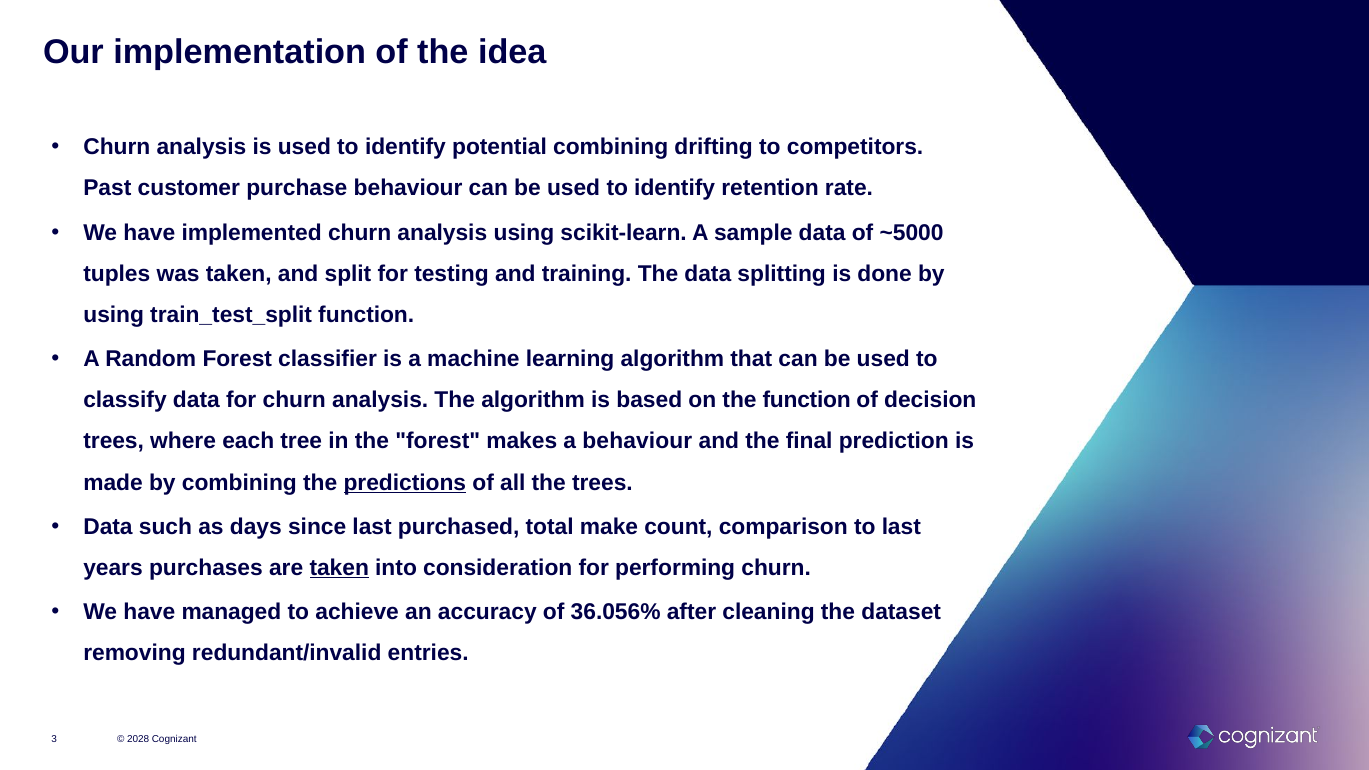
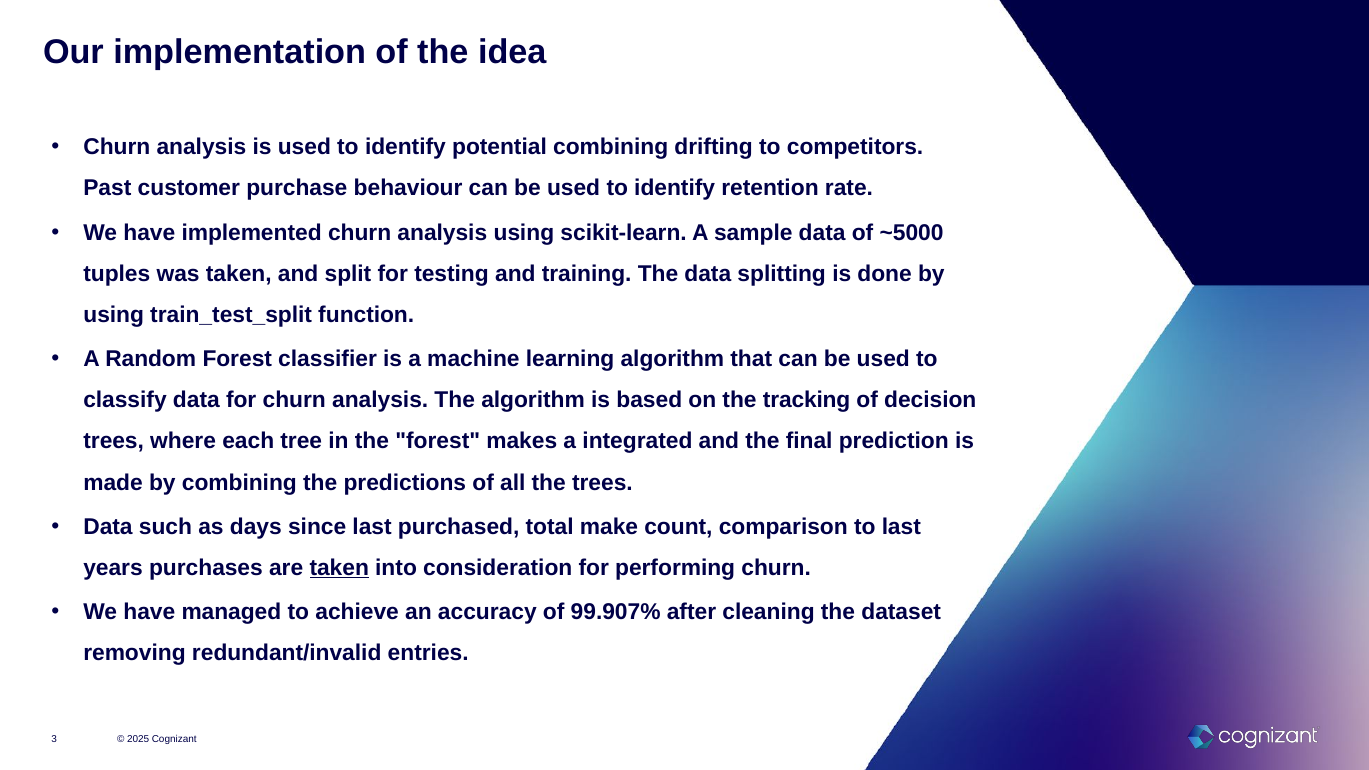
the function: function -> tracking (807, 400)
a behaviour: behaviour -> integrated (637, 441)
predictions underline: present -> none (405, 483)
36.056%: 36.056% -> 99.907% (616, 612)
2028: 2028 -> 2025 (138, 739)
